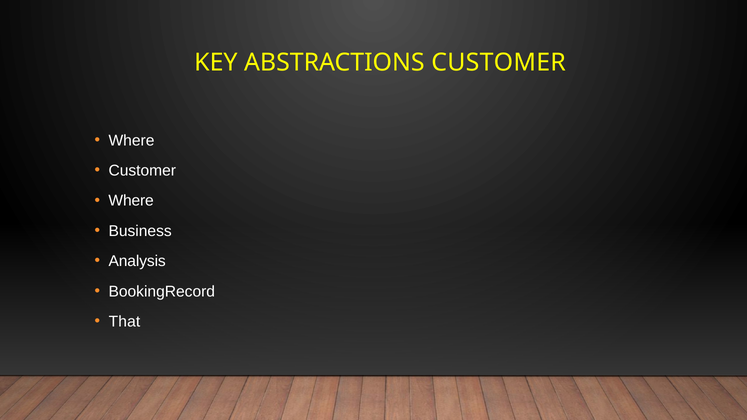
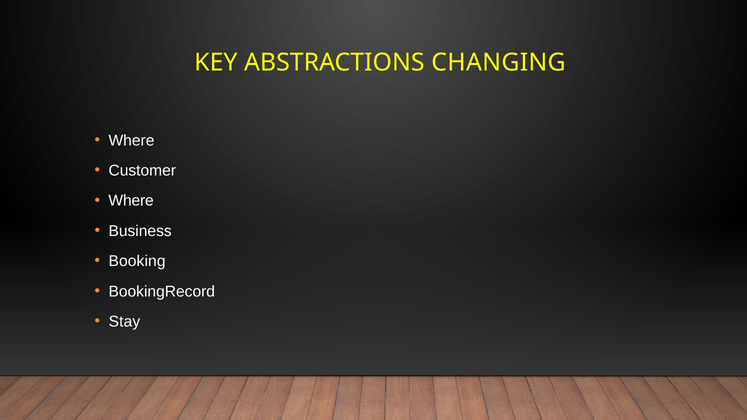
ABSTRACTIONS CUSTOMER: CUSTOMER -> CHANGING (499, 63)
Analysis: Analysis -> Booking (137, 261)
That: That -> Stay (124, 322)
